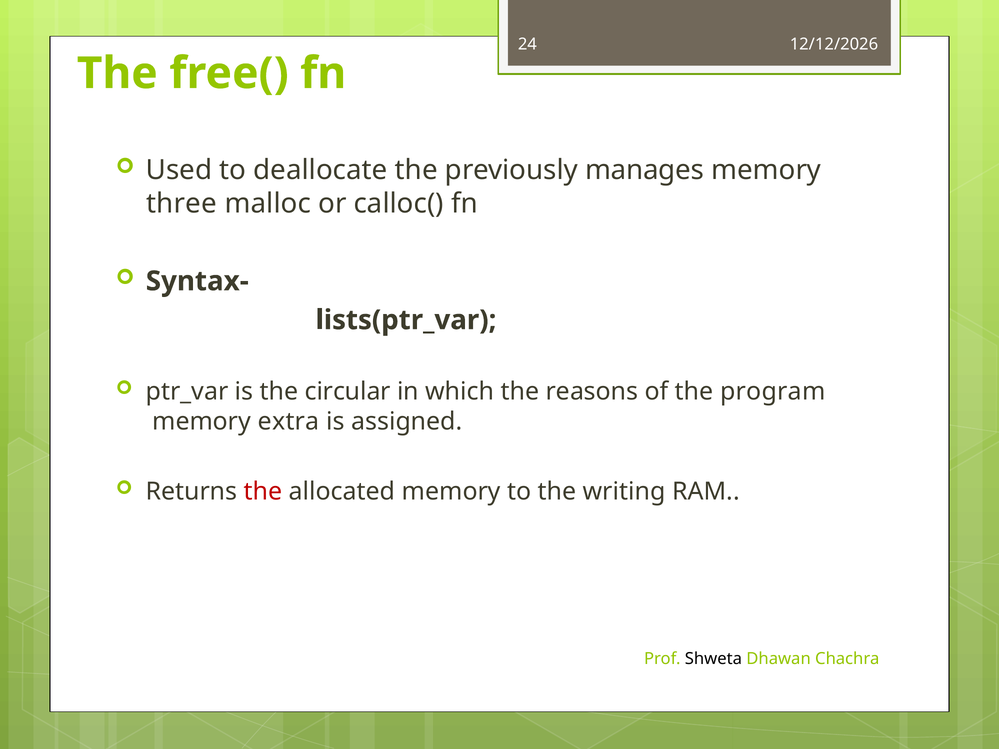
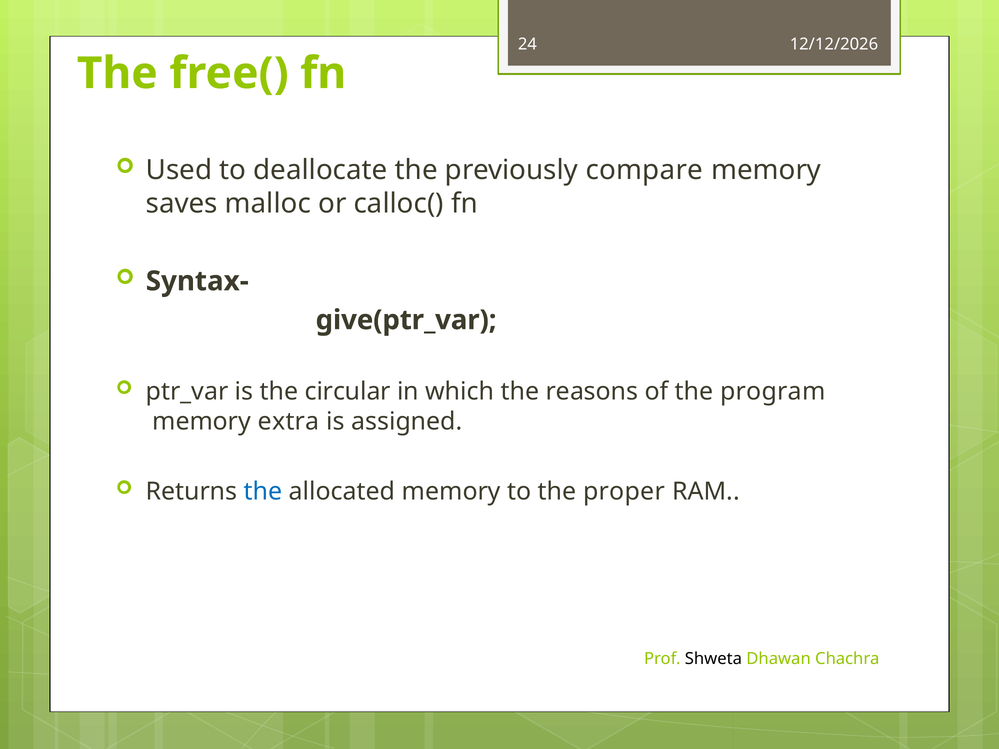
manages: manages -> compare (644, 170)
three: three -> saves (182, 203)
lists(ptr_var: lists(ptr_var -> give(ptr_var (406, 320)
the colour: red -> blue (263, 491)
writing: writing -> proper (624, 491)
